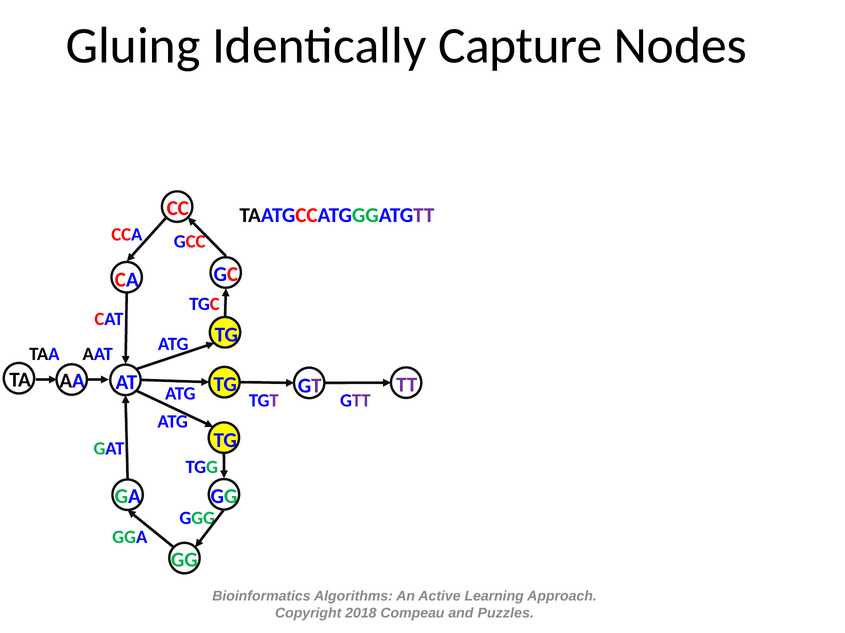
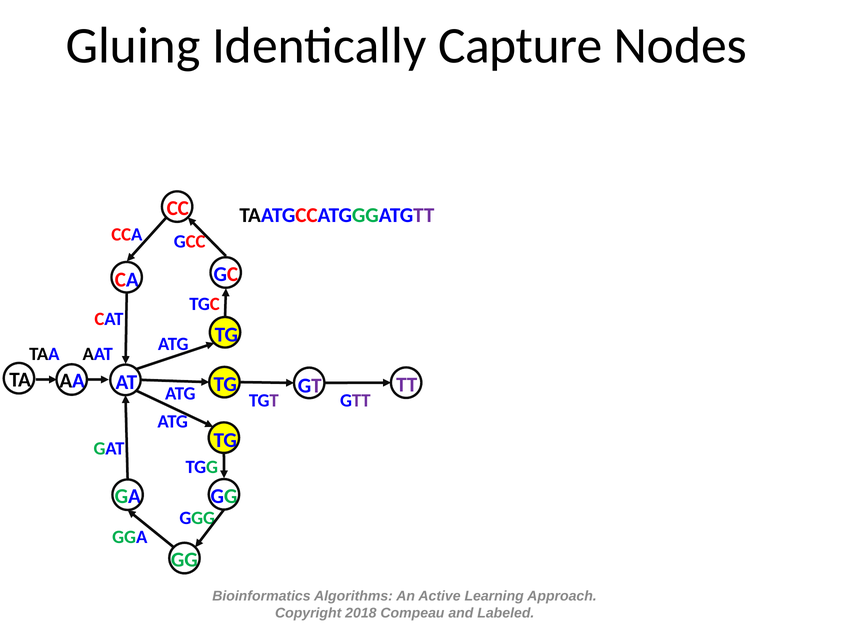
Puzzles: Puzzles -> Labeled (506, 614)
